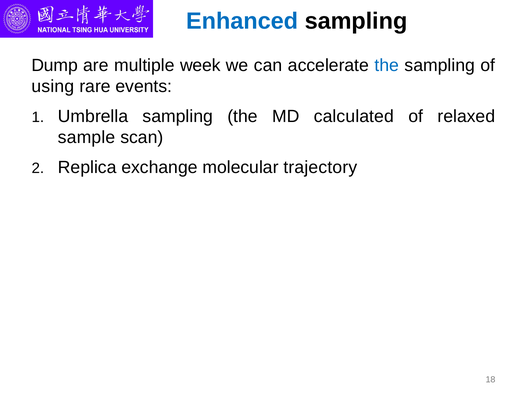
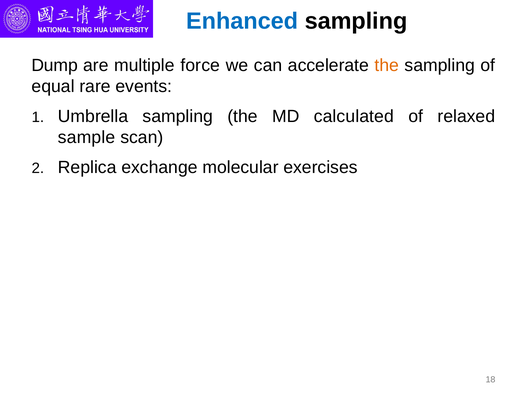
week: week -> force (200, 65)
the colour: blue -> orange (387, 65)
using: using -> equal (53, 86)
trajectory: trajectory -> exercises (321, 167)
